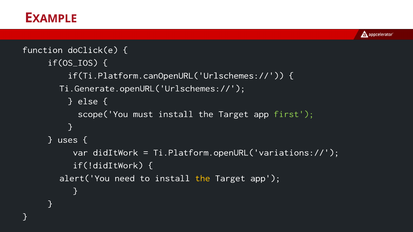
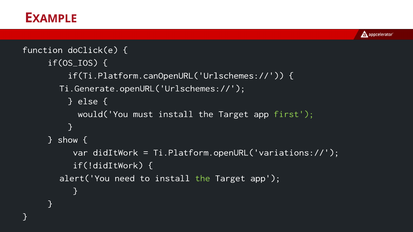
scope('You: scope('You -> would('You (103, 114)
uses: uses -> show (68, 140)
the colour: yellow -> light green (203, 178)
